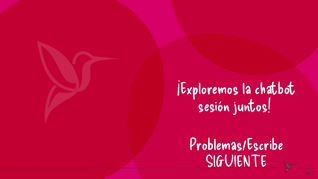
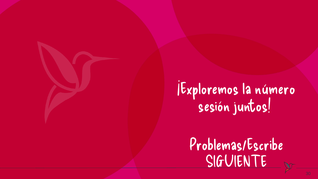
chatbot: chatbot -> número (275, 89)
